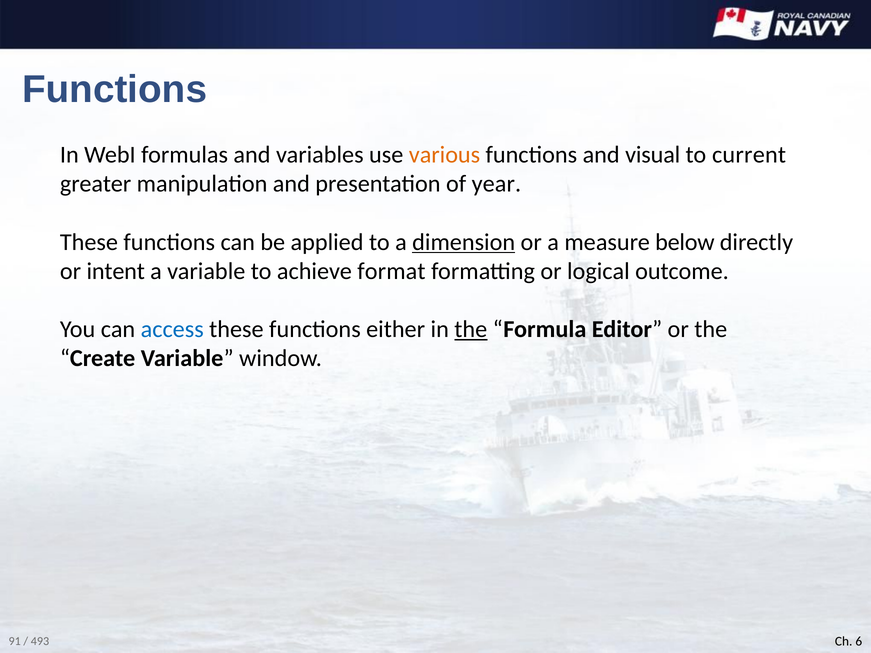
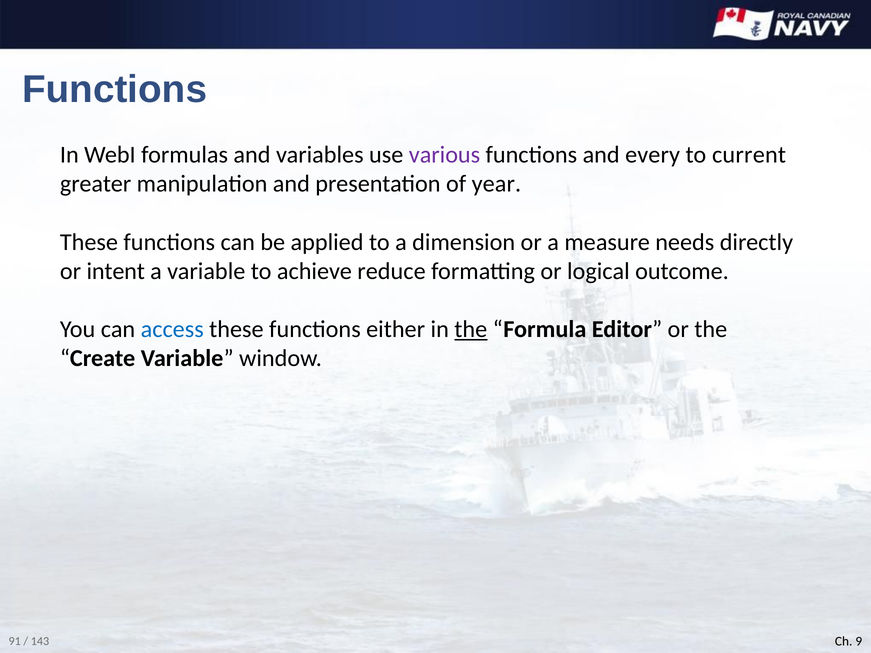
various colour: orange -> purple (445, 155)
visual: visual -> every (653, 155)
dimension underline: present -> none (464, 242)
below: below -> needs (685, 242)
format: format -> reduce (391, 271)
6: 6 -> 9 (859, 641)
493: 493 -> 143 (40, 642)
